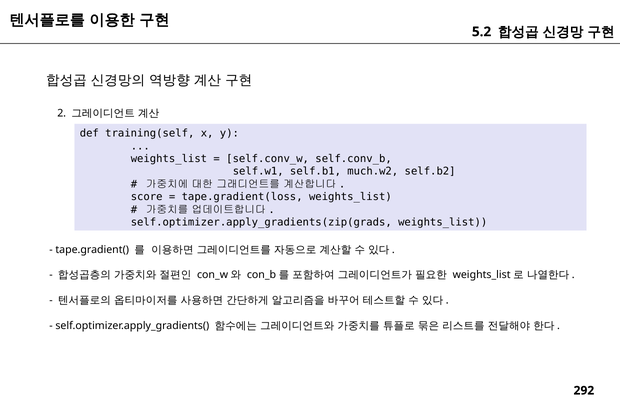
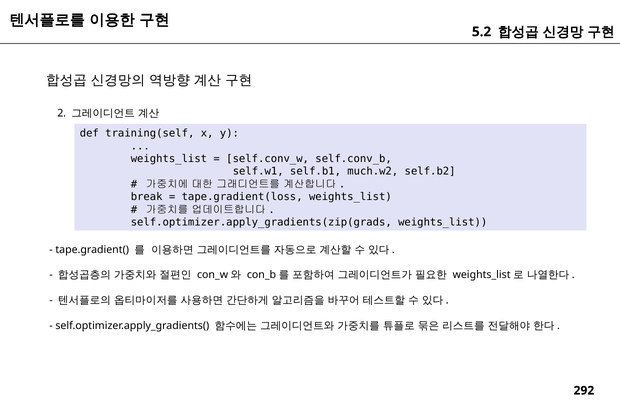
score: score -> break (147, 197)
